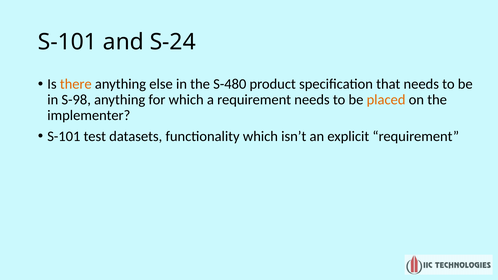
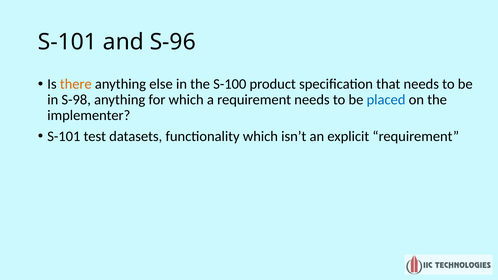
S-24: S-24 -> S-96 (173, 42)
S-480: S-480 -> S-100 (230, 84)
placed colour: orange -> blue (386, 100)
